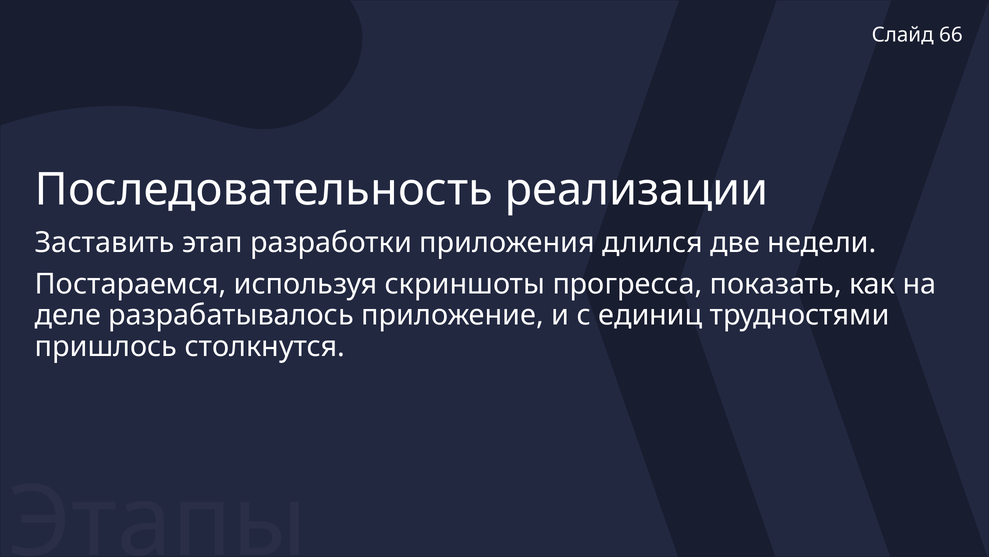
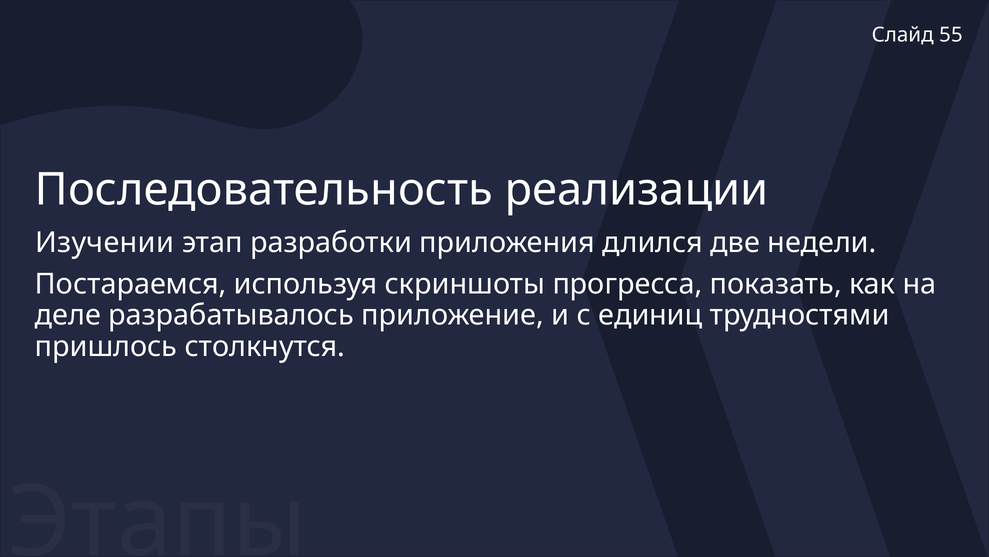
66: 66 -> 55 (951, 35)
Заставить: Заставить -> Изучении (105, 242)
